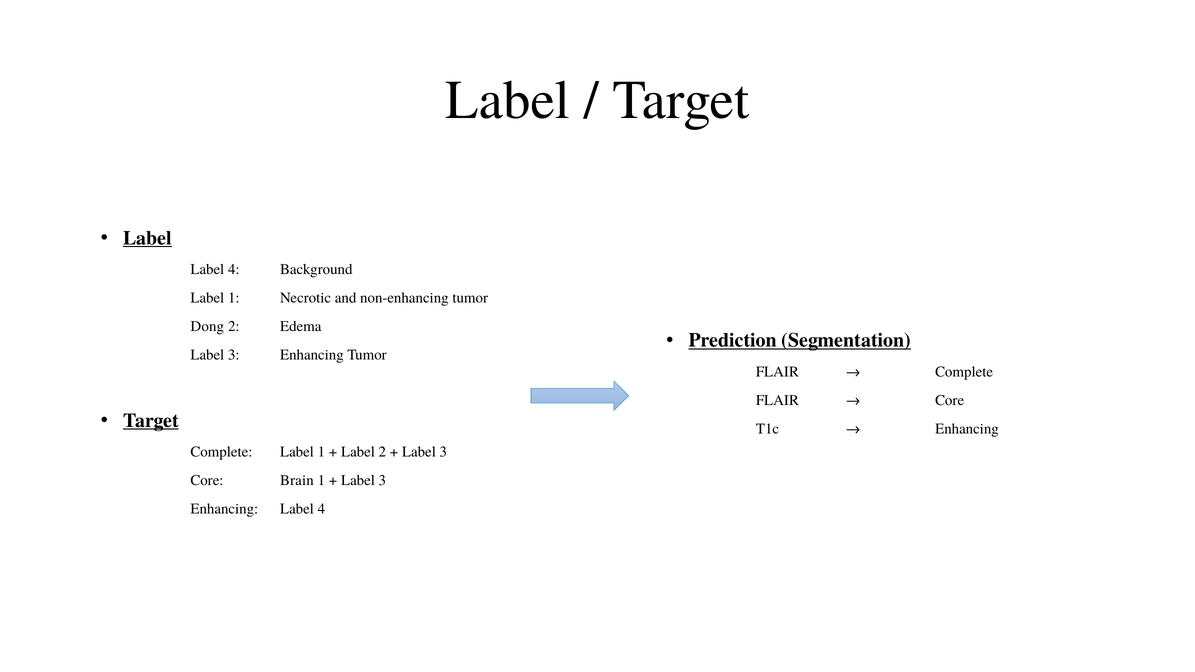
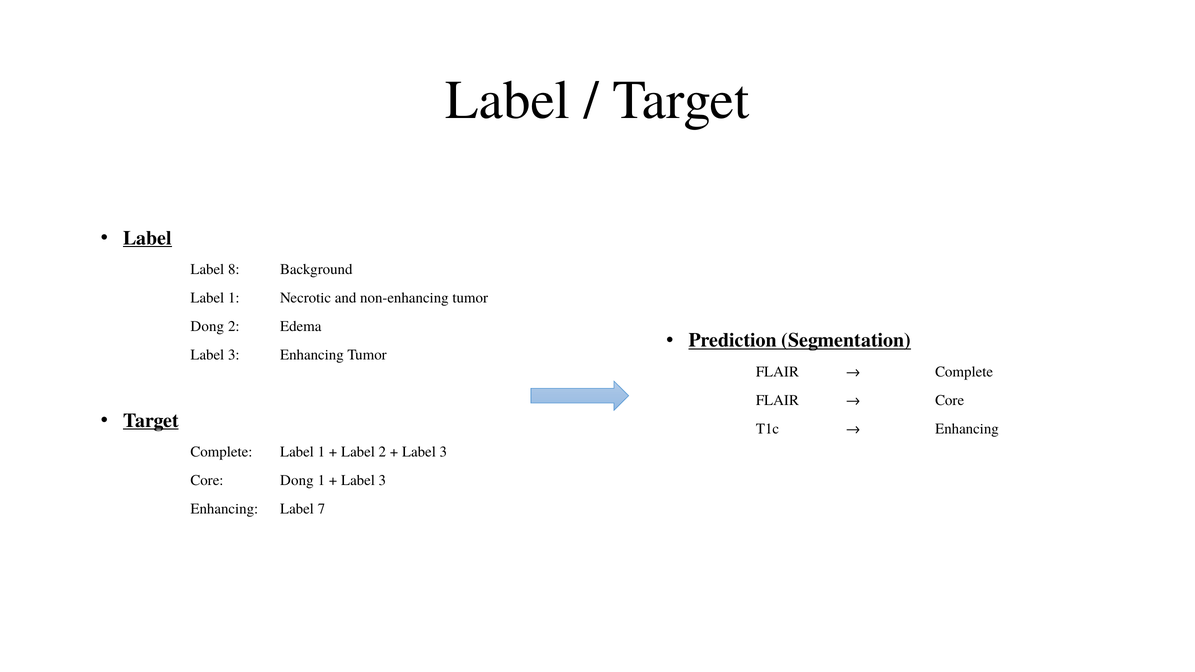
4: 4 -> 8 (234, 269)
Core Brain: Brain -> Dong (297, 480)
Enhancing Label 4: 4 -> 7 (321, 509)
